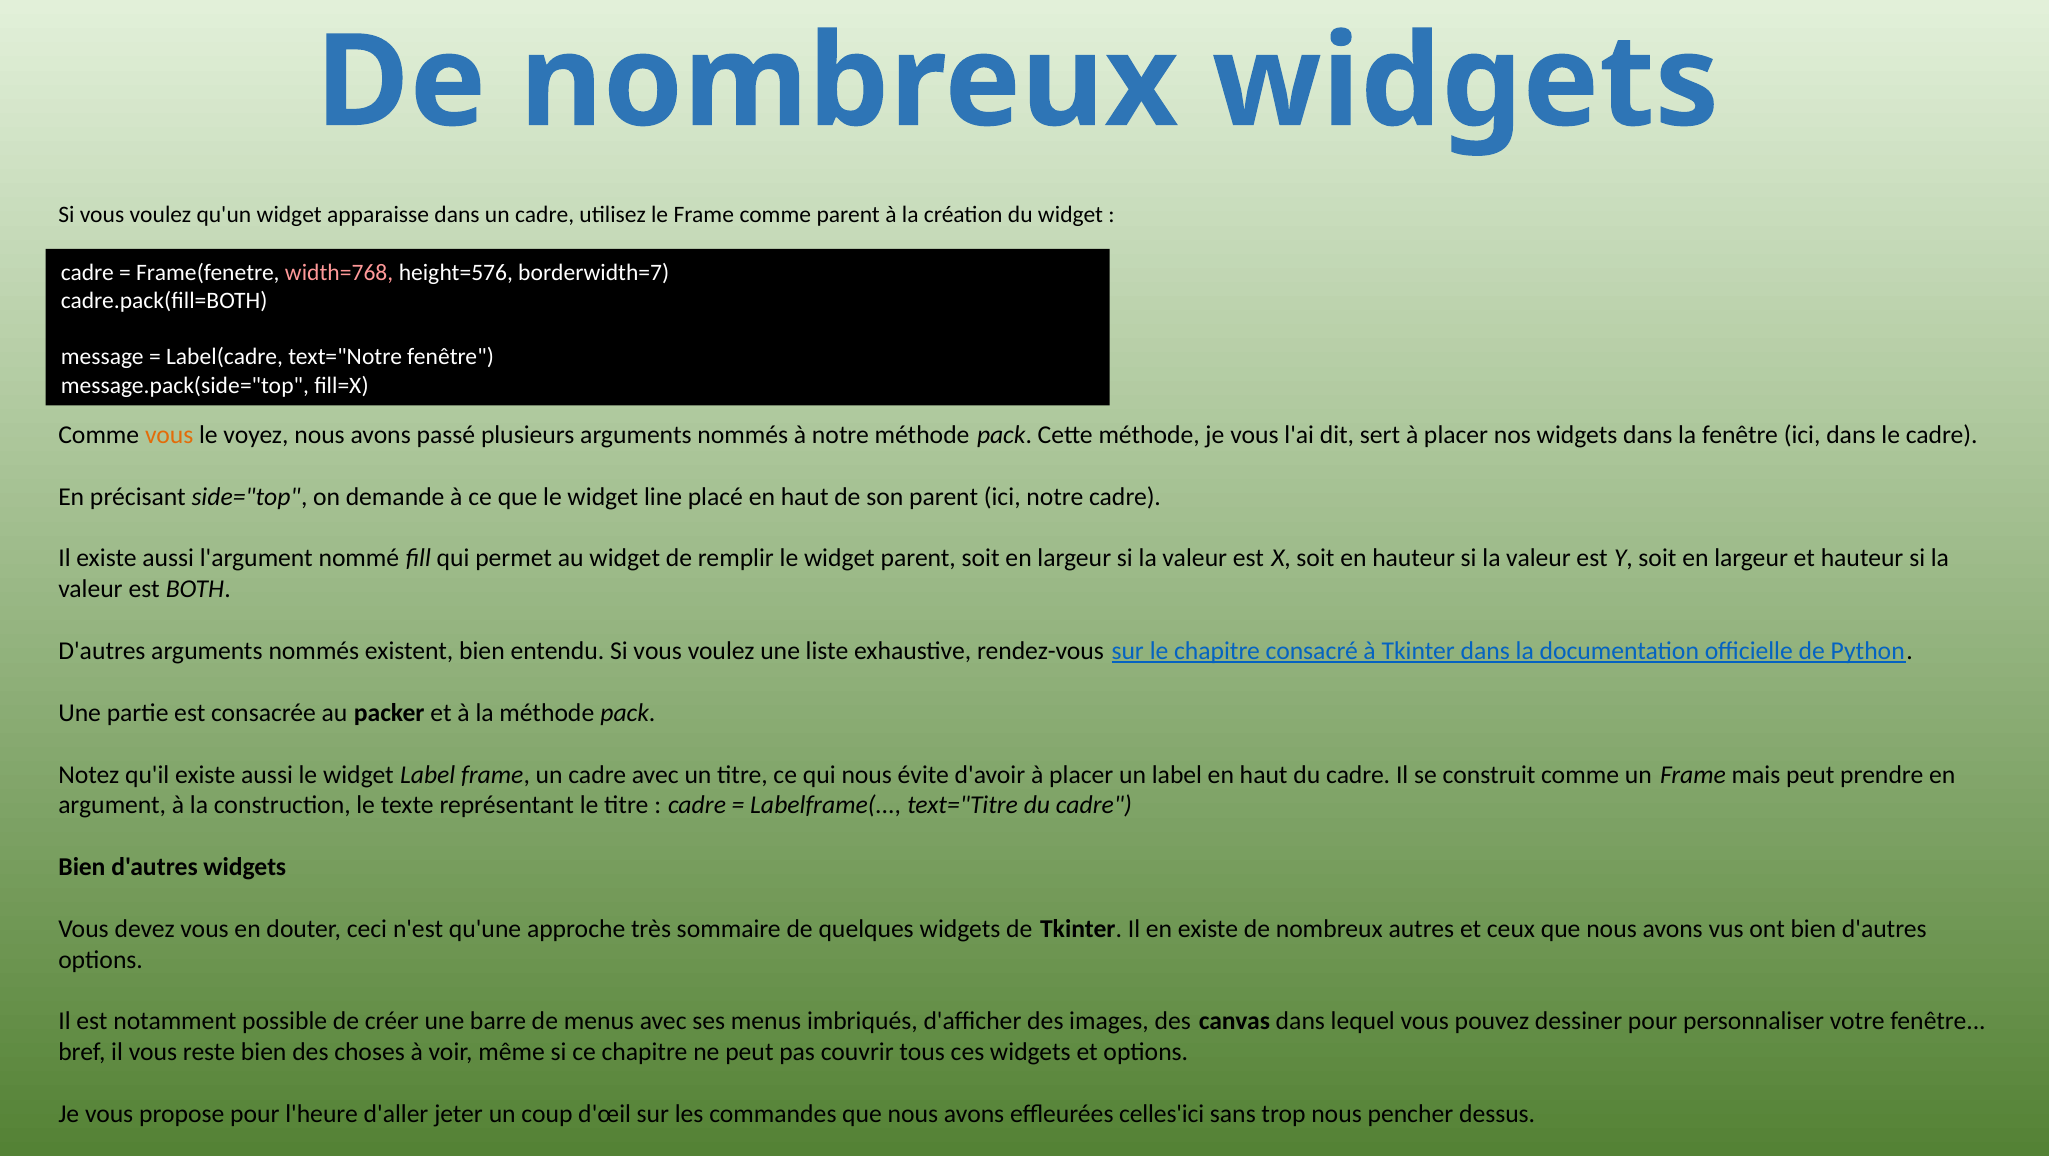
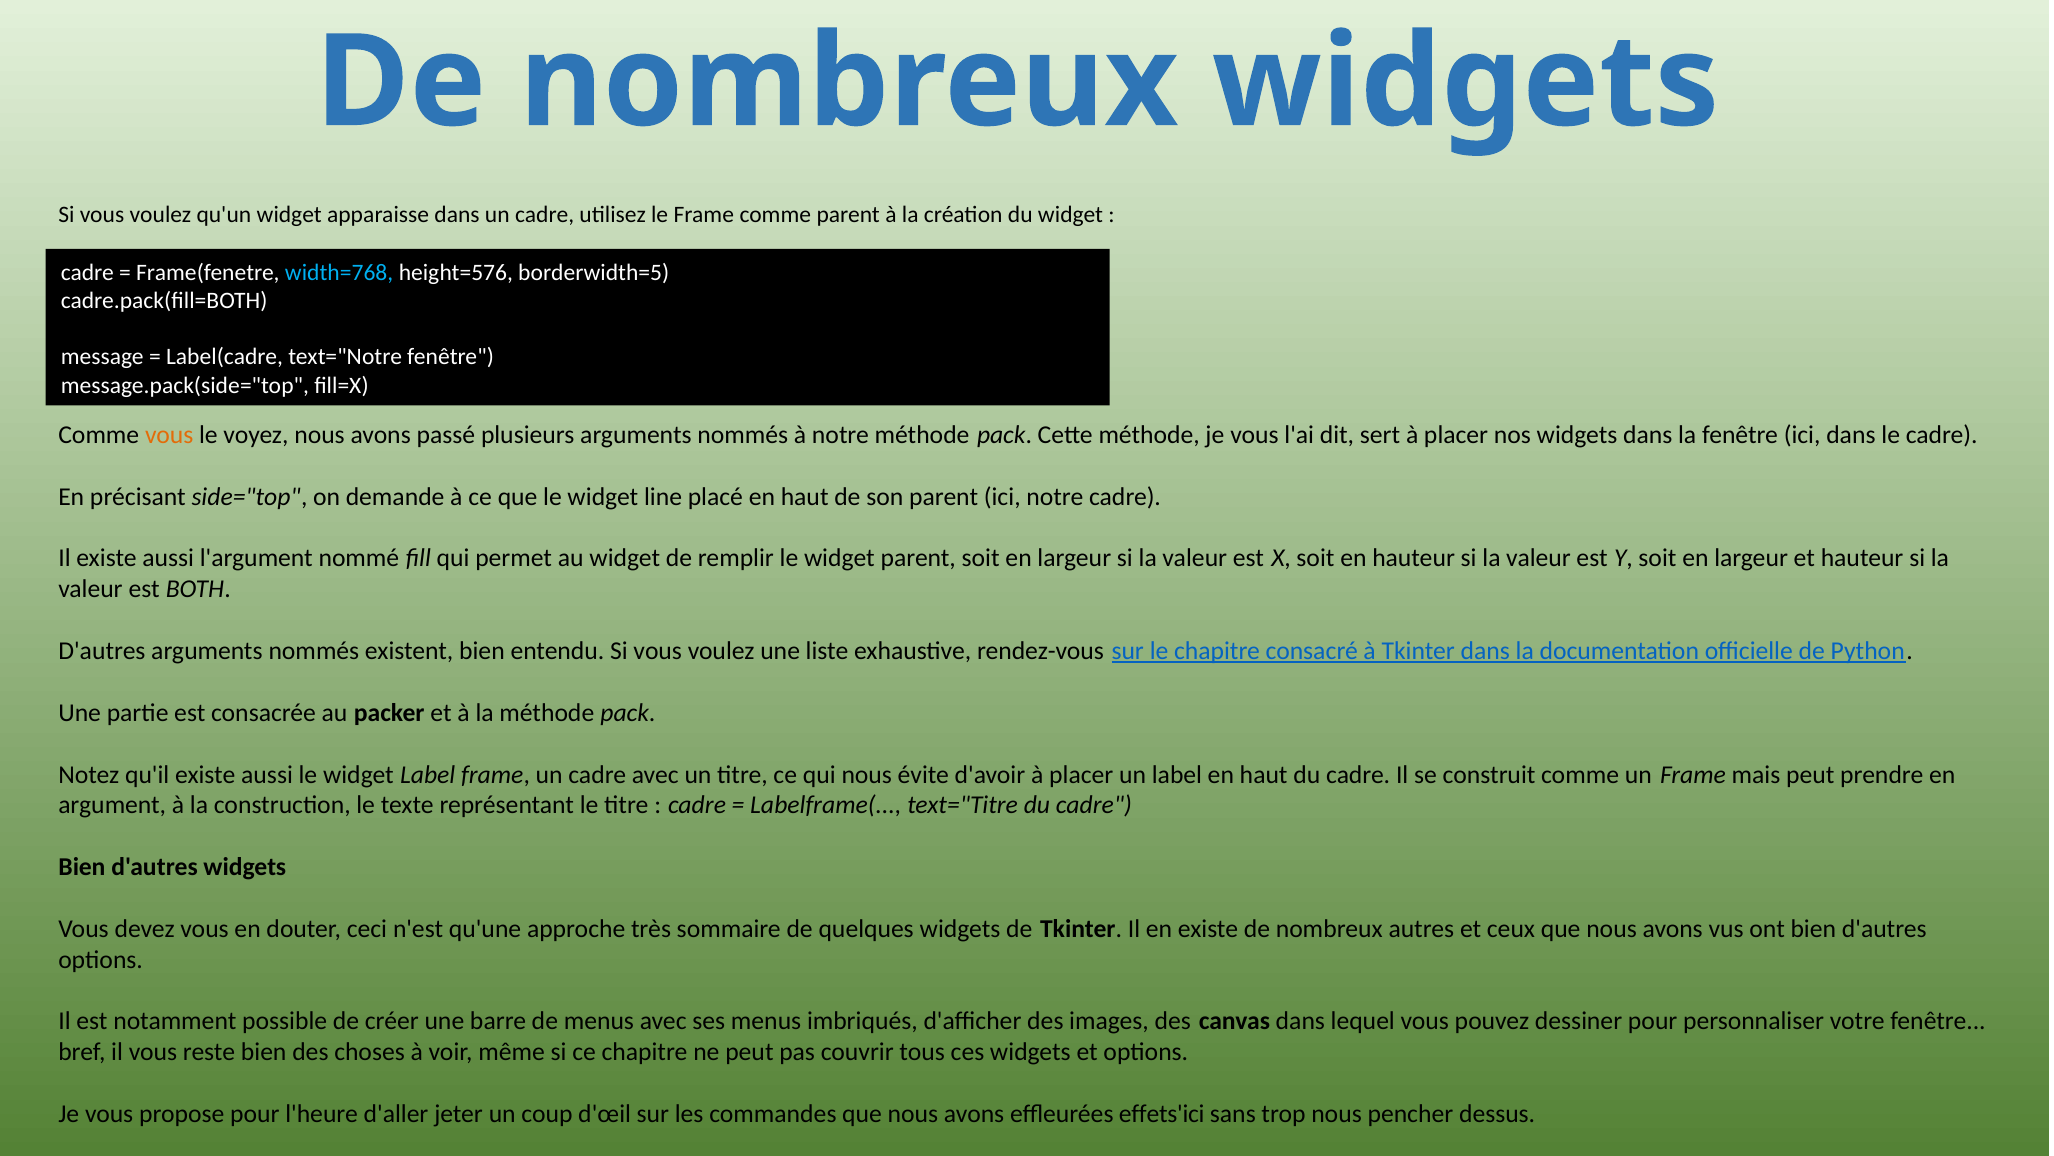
width=768 colour: pink -> light blue (339, 272)
borderwidth=7: borderwidth=7 -> borderwidth=5 (594, 272)
celles'ici: celles'ici -> effets'ici (1162, 1113)
